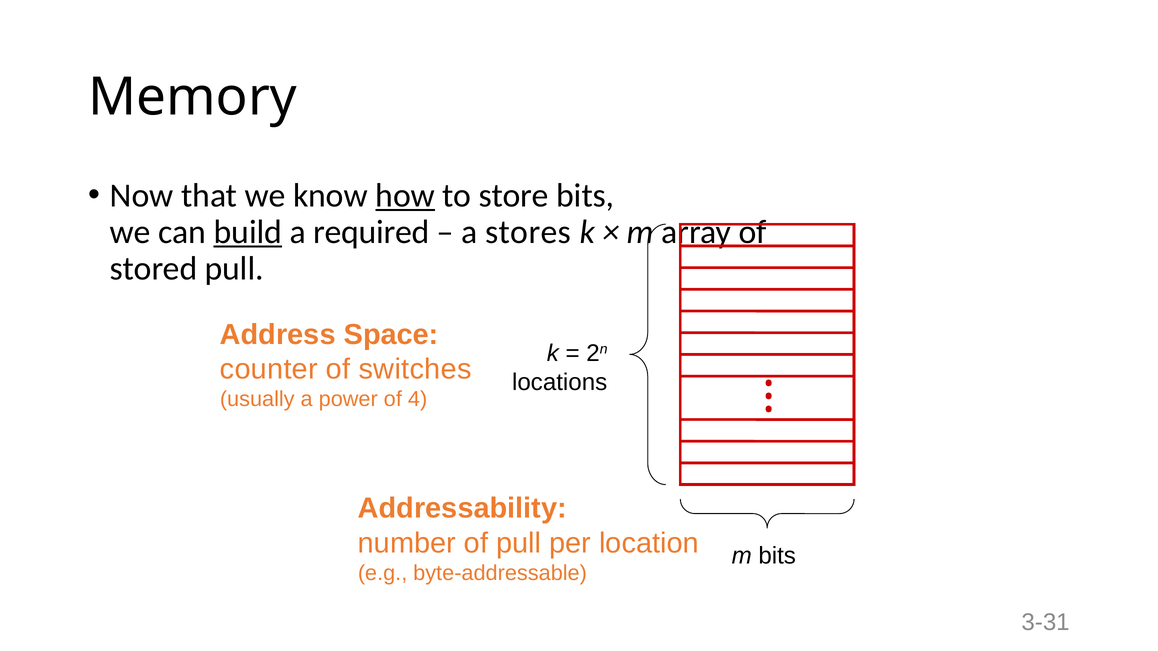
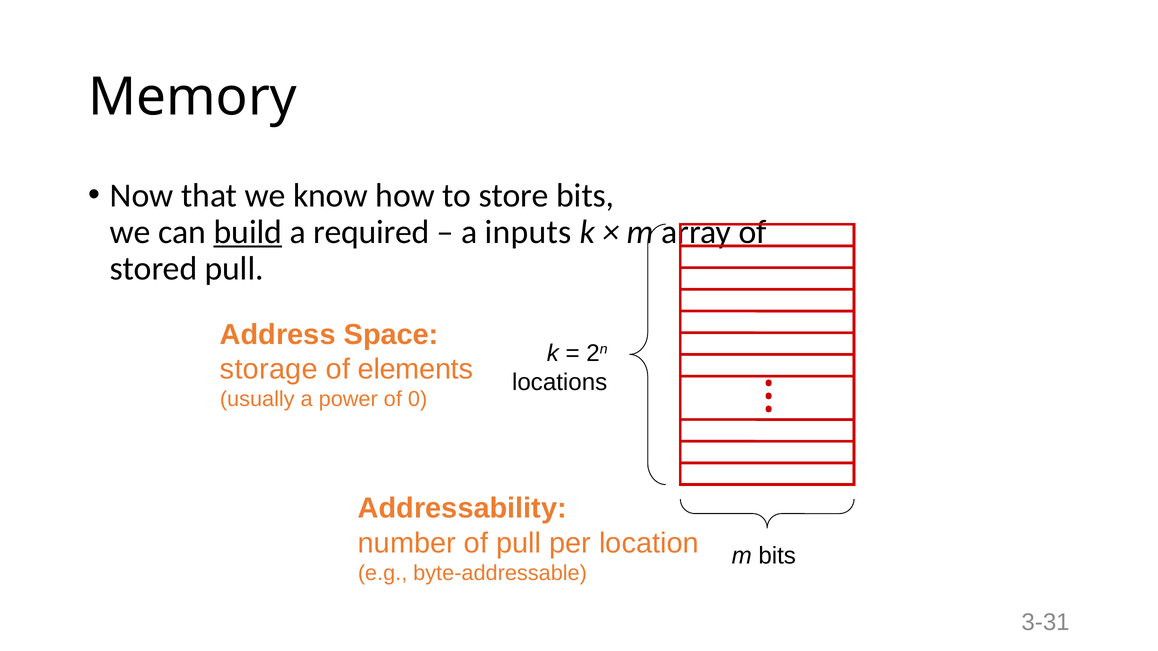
how underline: present -> none (405, 196)
stores: stores -> inputs (528, 232)
counter: counter -> storage (269, 370)
switches: switches -> elements (415, 370)
4: 4 -> 0 (418, 399)
